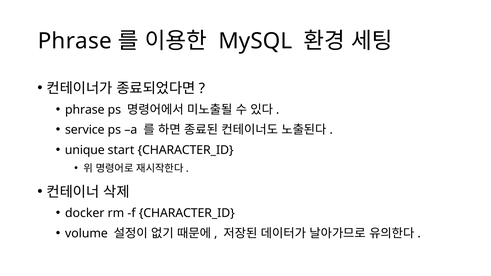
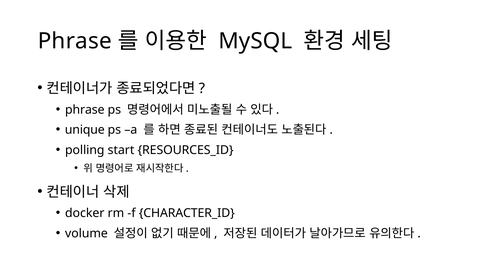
service: service -> unique (85, 130)
unique: unique -> polling (85, 150)
start CHARACTER_ID: CHARACTER_ID -> RESOURCES_ID (186, 150)
